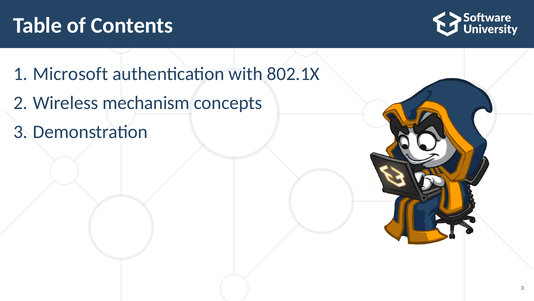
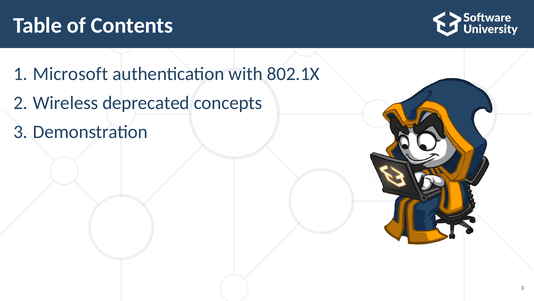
mechanism: mechanism -> deprecated (146, 103)
